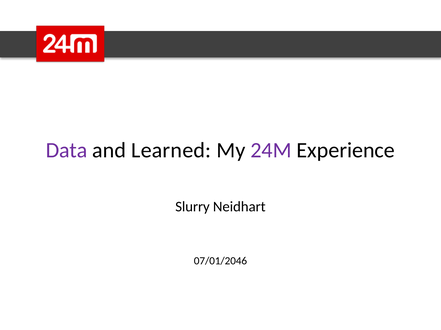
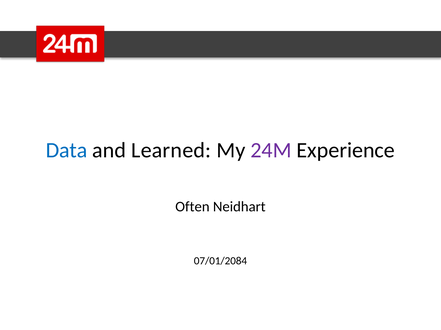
Data colour: purple -> blue (67, 151)
Slurry: Slurry -> Often (192, 207)
07/01/2046: 07/01/2046 -> 07/01/2084 (220, 261)
